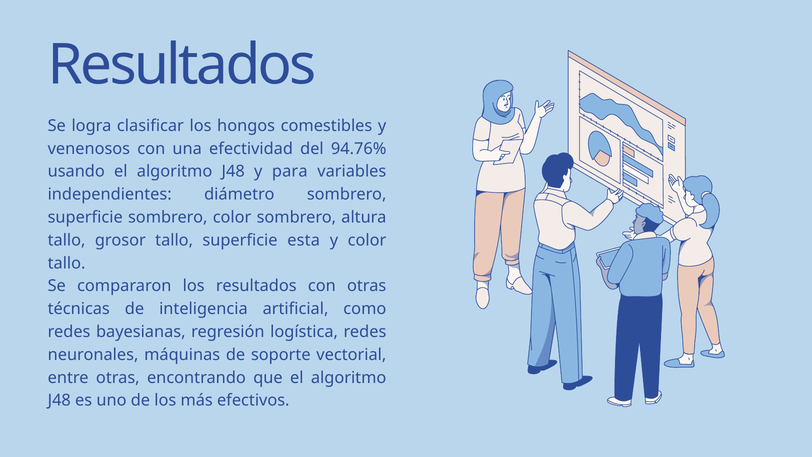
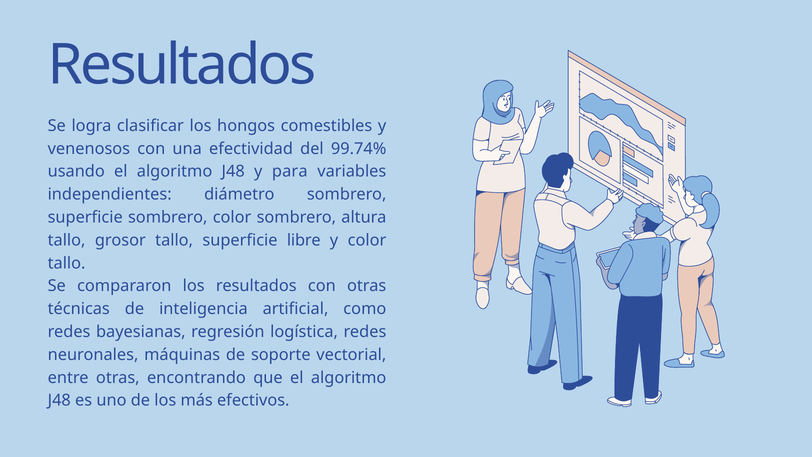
94.76%: 94.76% -> 99.74% (359, 149)
esta: esta -> libre (304, 240)
